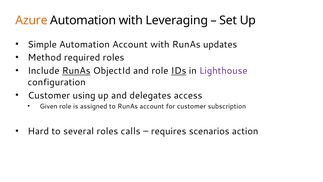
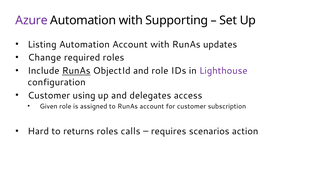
Azure colour: orange -> purple (32, 20)
Leveraging: Leveraging -> Supporting (177, 20)
Simple: Simple -> Listing (42, 44)
Method: Method -> Change (44, 58)
IDs underline: present -> none (179, 71)
several: several -> returns (79, 131)
